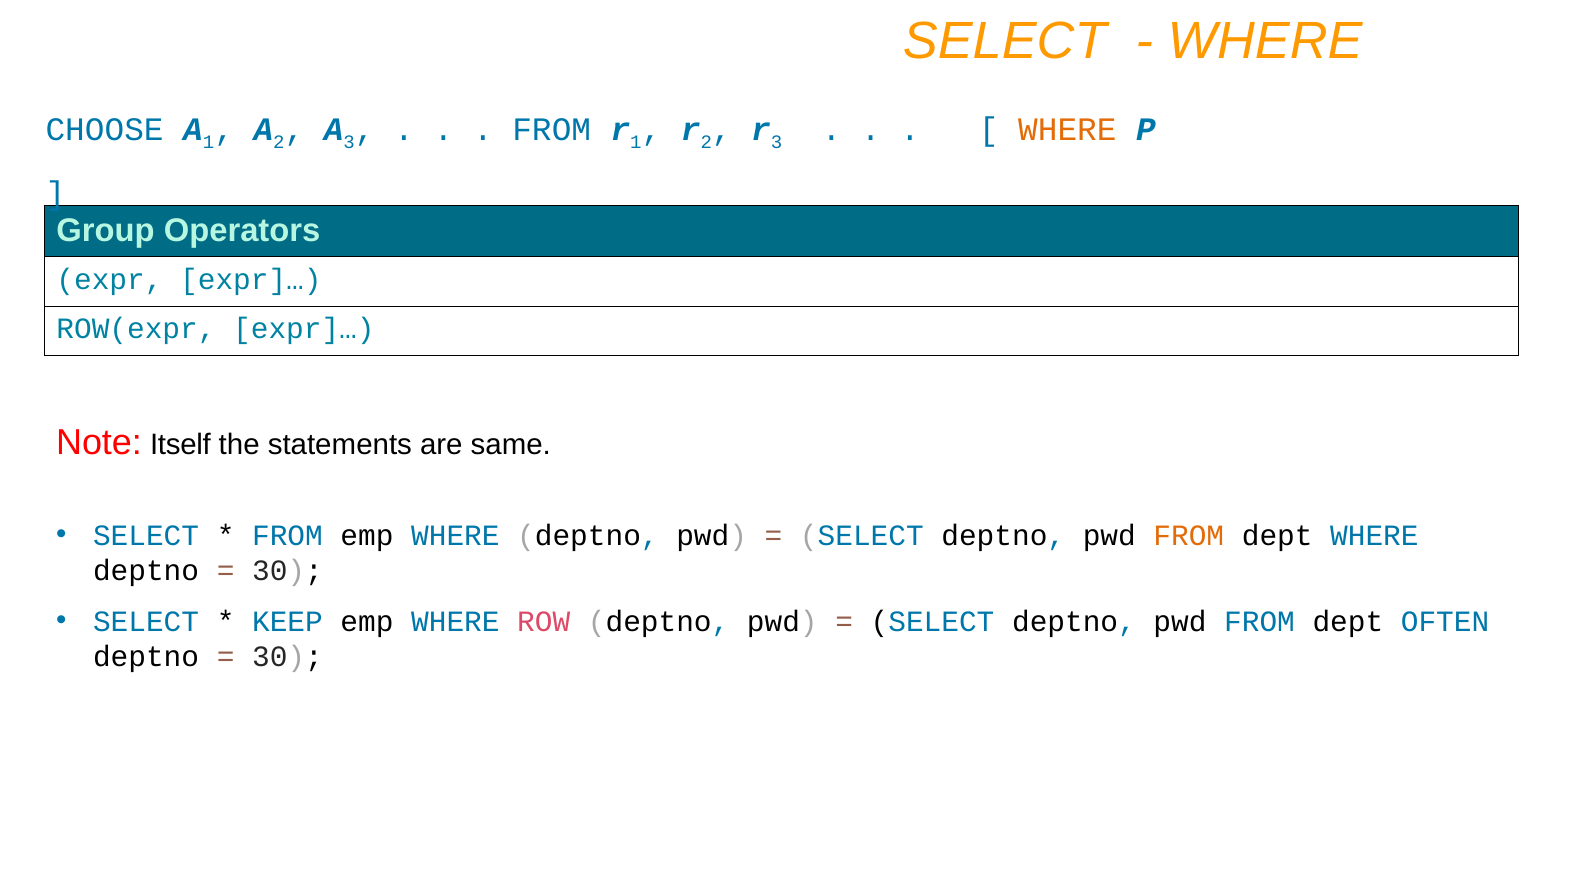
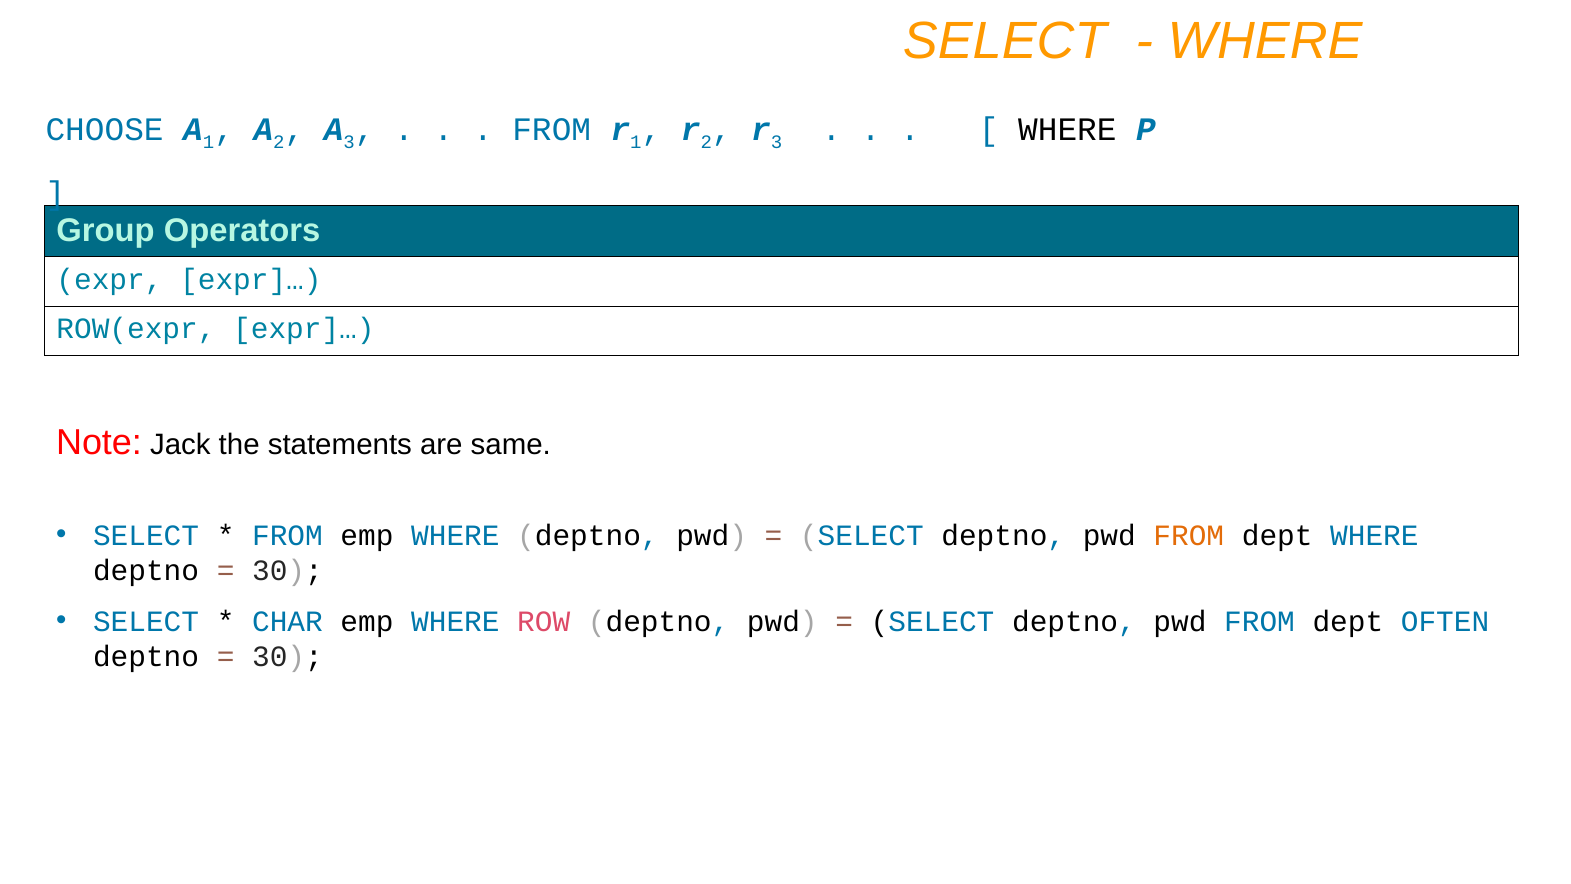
WHERE colour: orange -> black (1067, 130)
Itself: Itself -> Jack (180, 445)
KEEP: KEEP -> CHAR (287, 622)
